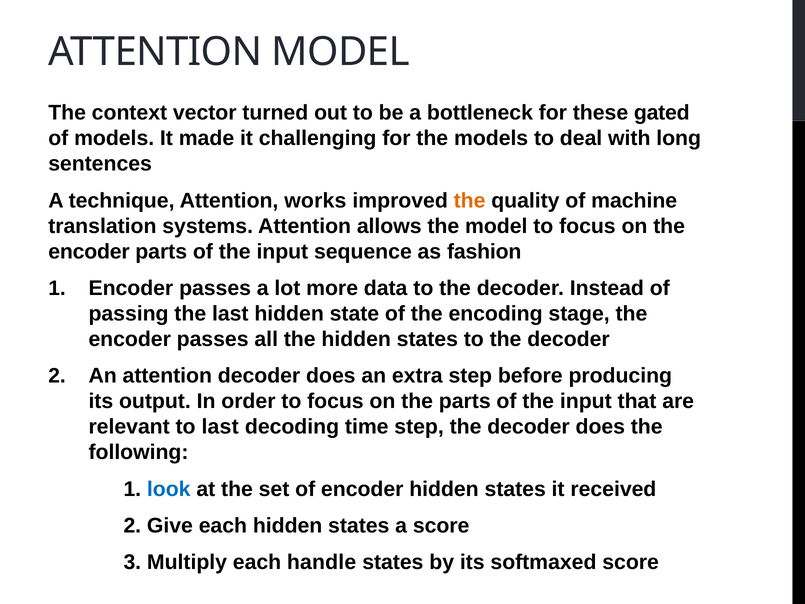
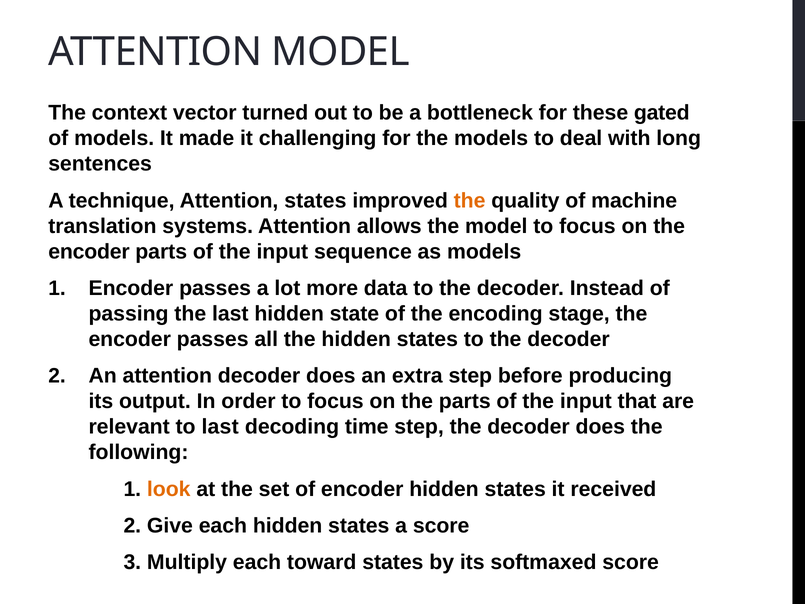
Attention works: works -> states (315, 200)
as fashion: fashion -> models (484, 251)
look colour: blue -> orange (169, 489)
handle: handle -> toward (322, 562)
